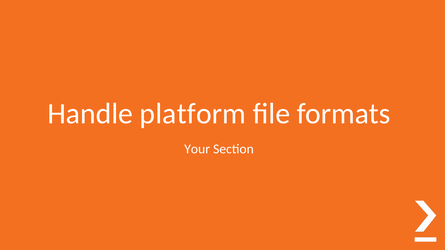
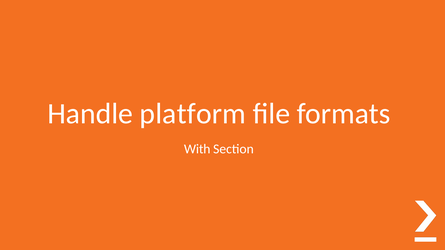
Your: Your -> With (197, 149)
